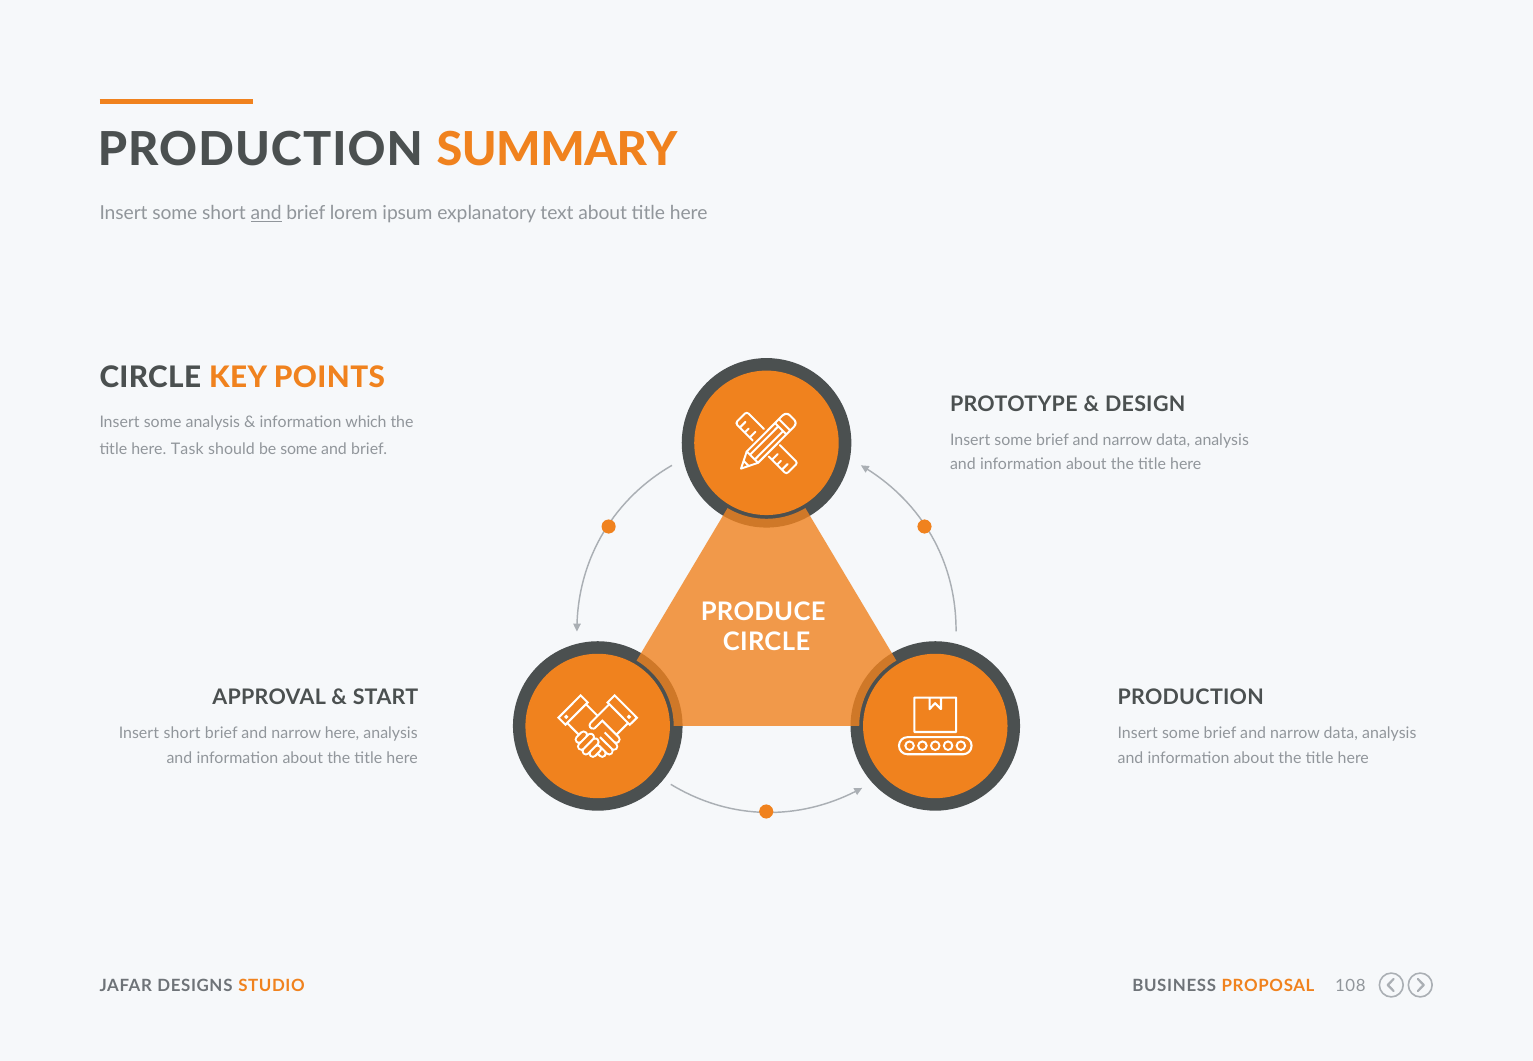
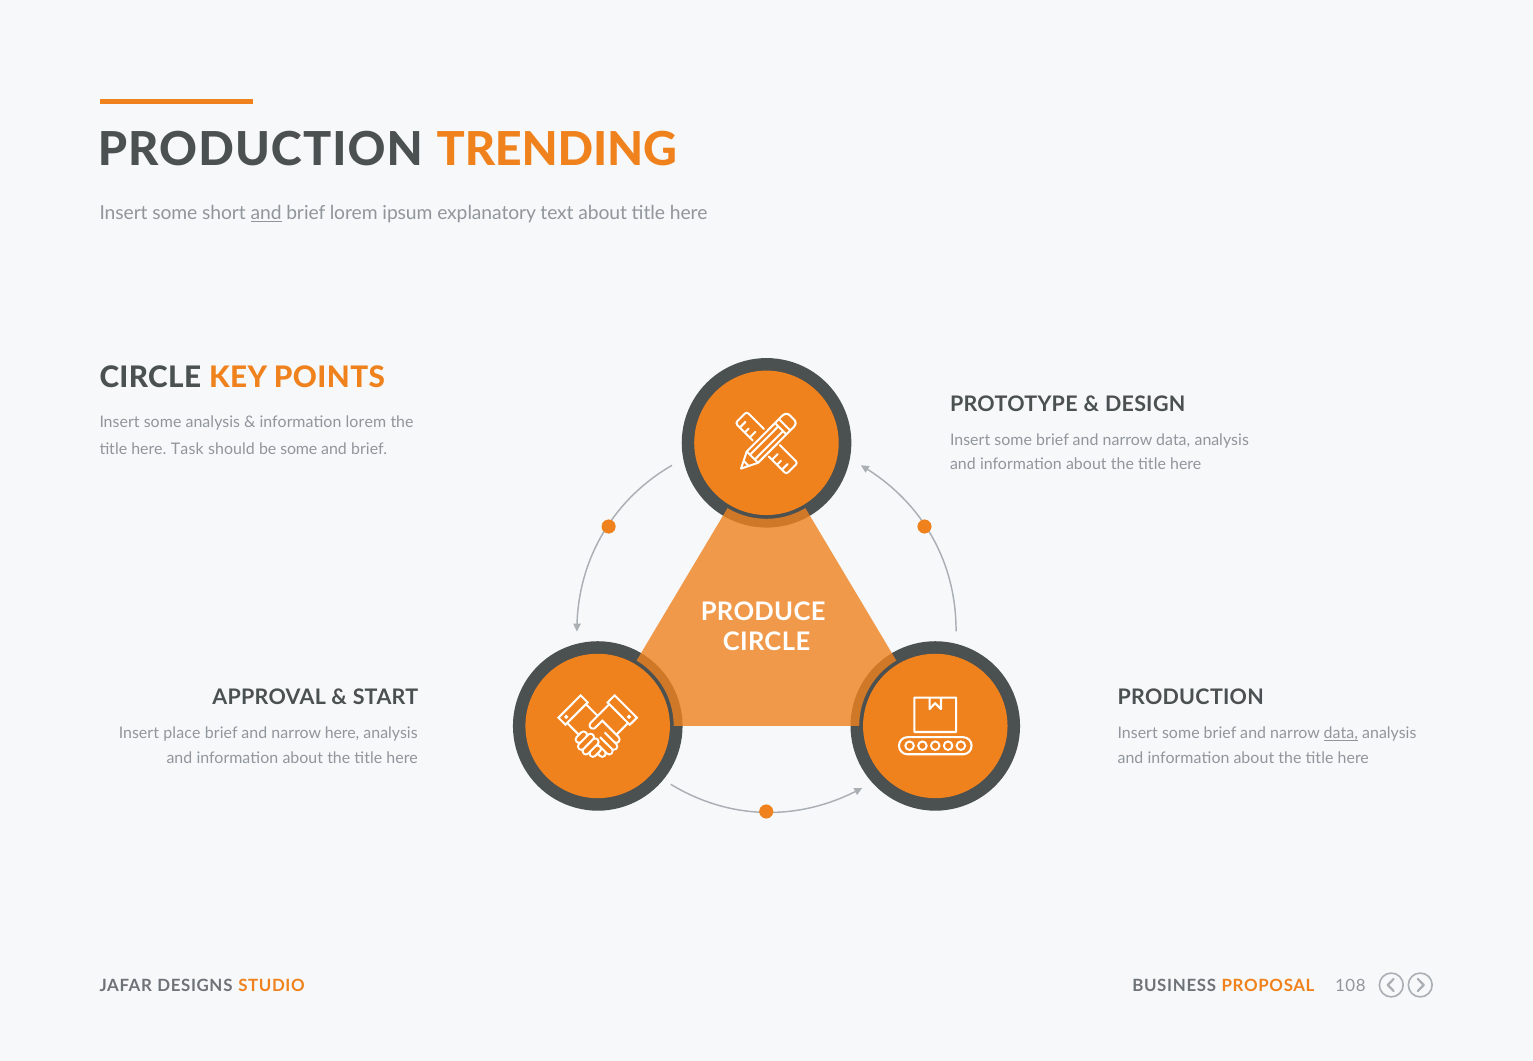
SUMMARY: SUMMARY -> TRENDING (557, 150)
information which: which -> lorem (366, 423)
Insert short: short -> place (182, 733)
data underline: none -> present (1341, 733)
